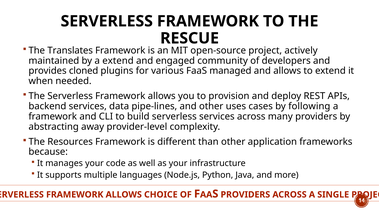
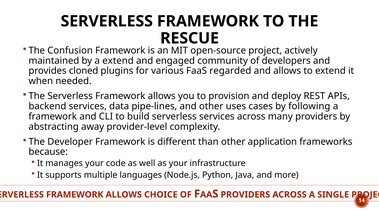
Translates: Translates -> Confusion (70, 50)
managed: managed -> regarded (230, 71)
Resources: Resources -> Developer (70, 142)
